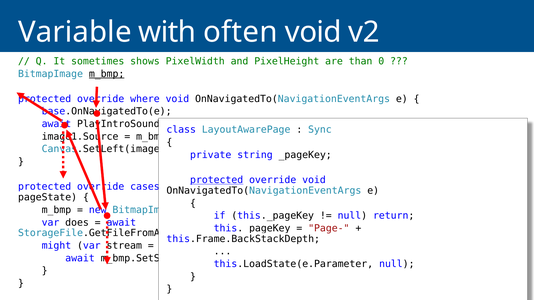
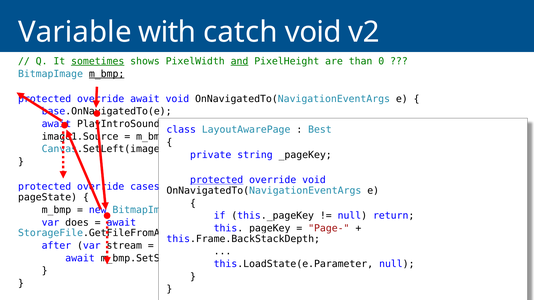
often: often -> catch (240, 32)
sometimes underline: none -> present (98, 61)
and underline: none -> present (240, 61)
where: where -> await (145, 99)
Sync: Sync -> Best (320, 130)
might: might -> after (56, 246)
